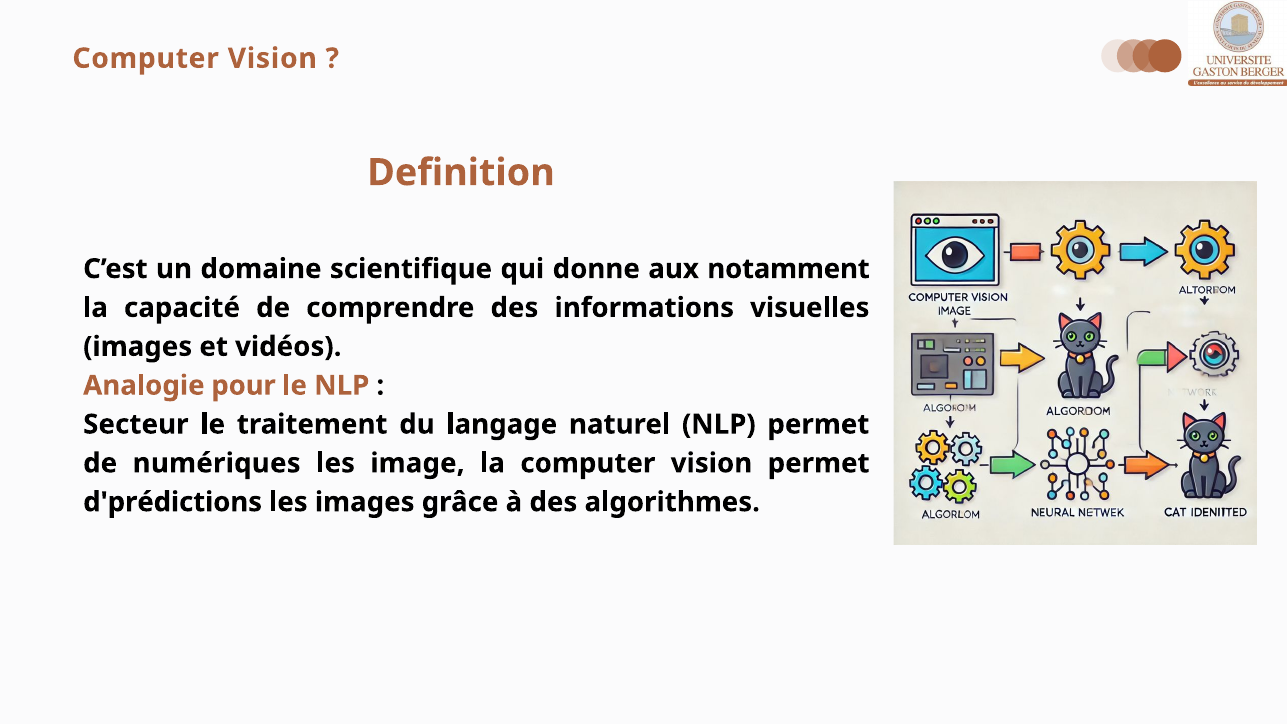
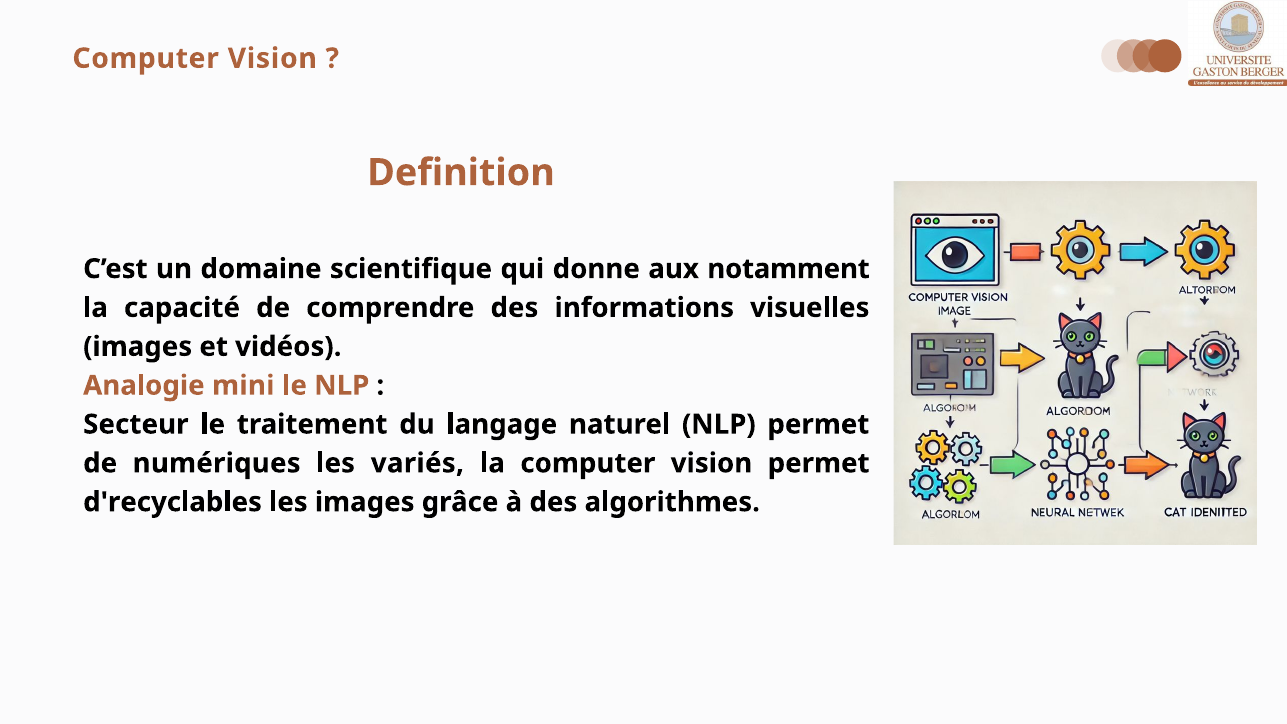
pour: pour -> mini (243, 385)
image: image -> variés (417, 463)
d'prédictions: d'prédictions -> d'recyclables (173, 502)
